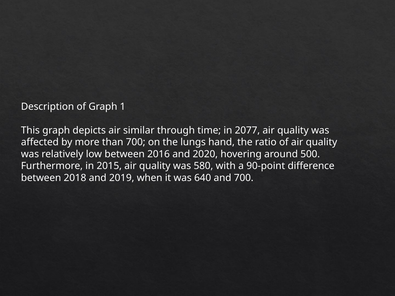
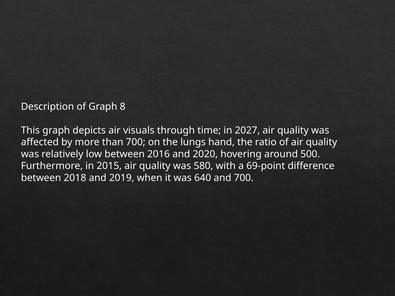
1: 1 -> 8 (123, 107)
similar: similar -> visuals (139, 131)
2077: 2077 -> 2027 (247, 131)
90-point: 90-point -> 69-point (266, 166)
